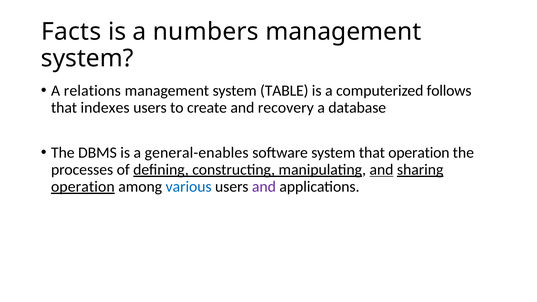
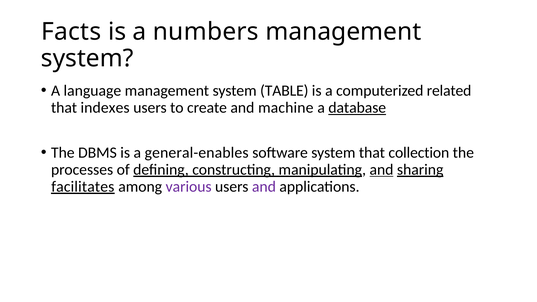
relations: relations -> language (92, 91)
follows: follows -> related (449, 91)
recovery: recovery -> machine (286, 108)
database underline: none -> present (357, 108)
that operation: operation -> collection (419, 153)
operation: operation -> facilitates (83, 187)
various colour: blue -> purple (189, 187)
